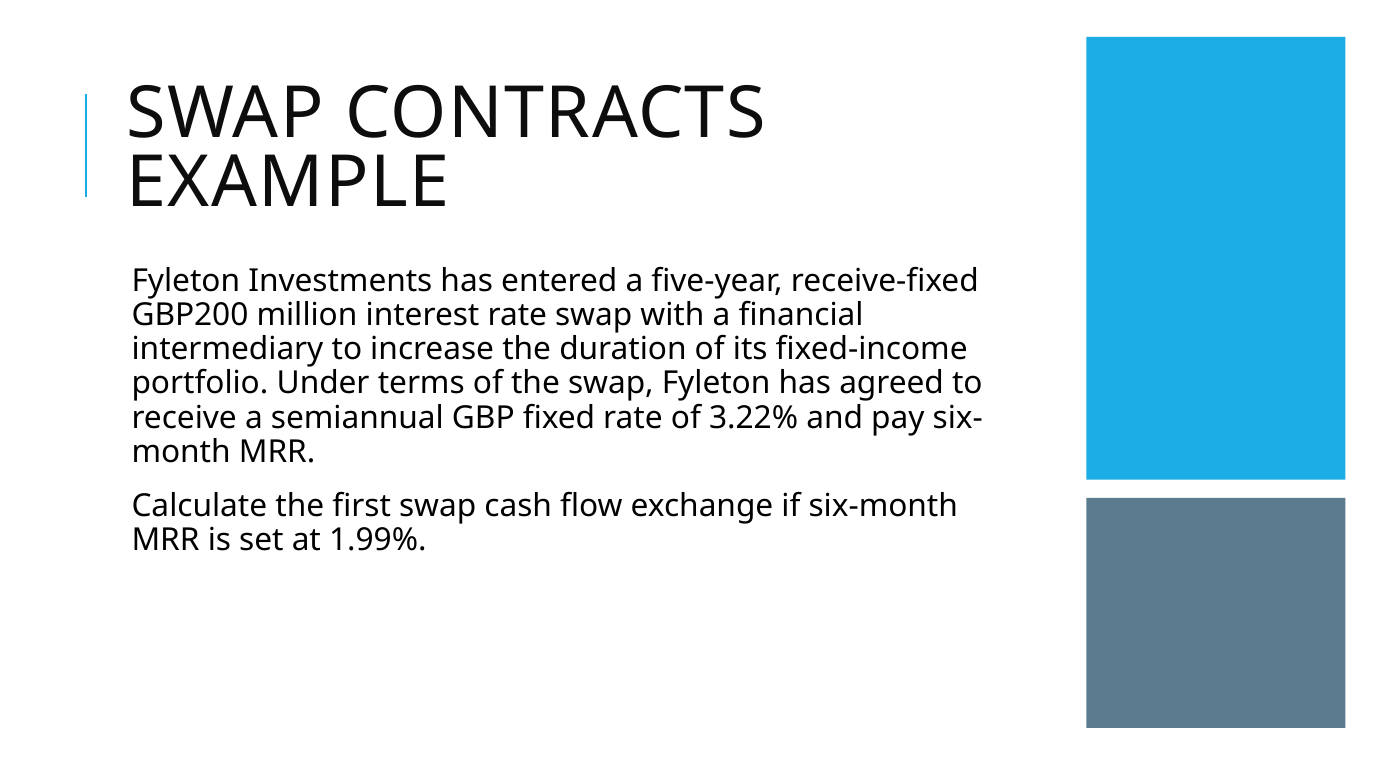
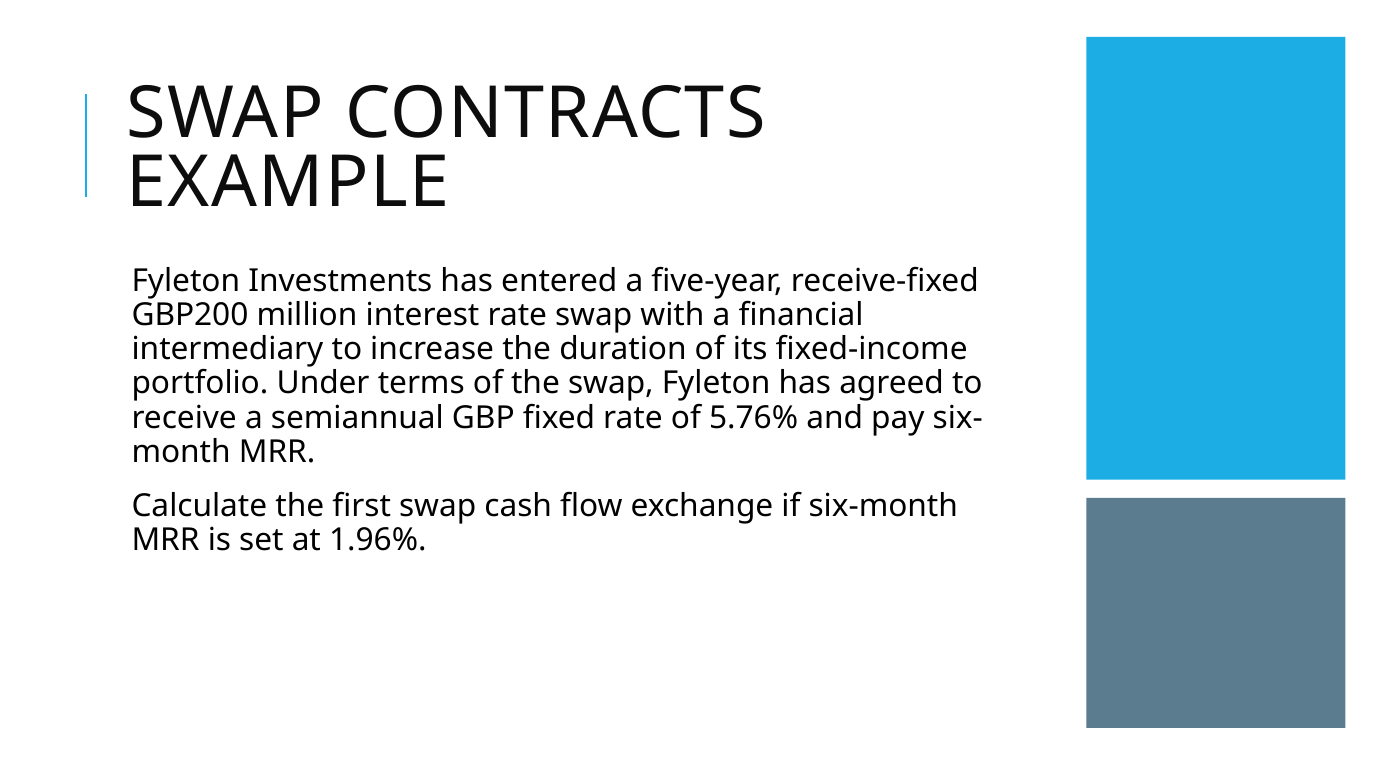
3.22%: 3.22% -> 5.76% (754, 418)
1.99%: 1.99% -> 1.96% (378, 540)
